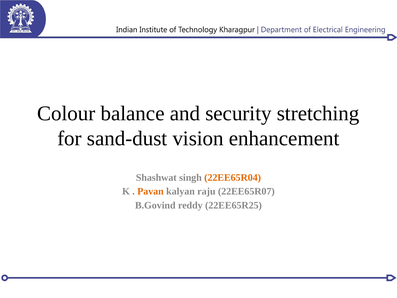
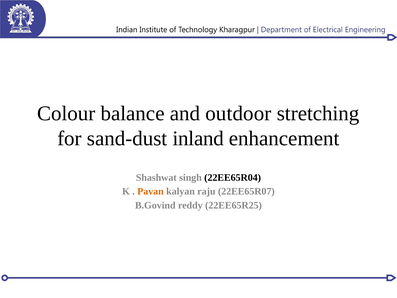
security: security -> outdoor (238, 113)
vision: vision -> inland (198, 138)
22EE65R04 colour: orange -> black (233, 177)
